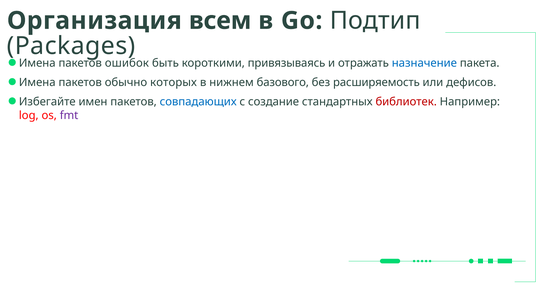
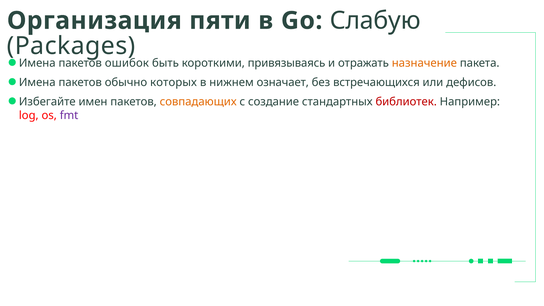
всем: всем -> пяти (220, 21)
Подтип: Подтип -> Слабую (375, 21)
назначение colour: blue -> orange (424, 63)
базового: базового -> означает (283, 82)
расширяемость: расширяемость -> встречающихся (376, 82)
совпадающих colour: blue -> orange (198, 102)
